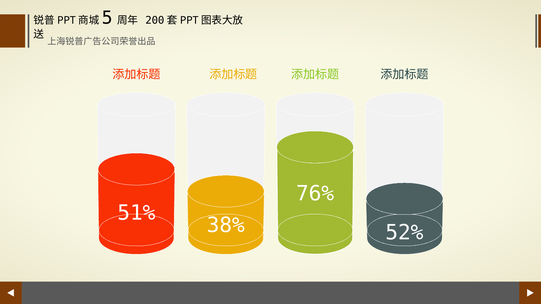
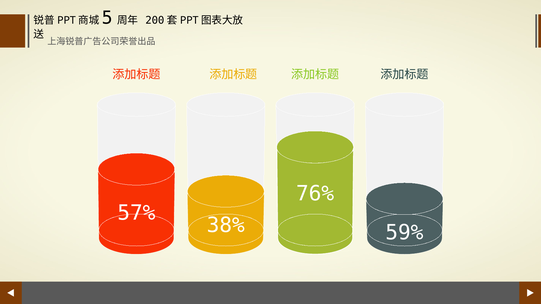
51%: 51% -> 57% (136, 213)
52%: 52% -> 59% (405, 233)
